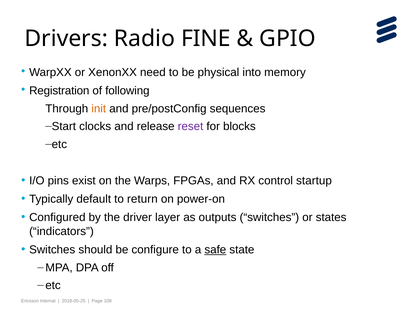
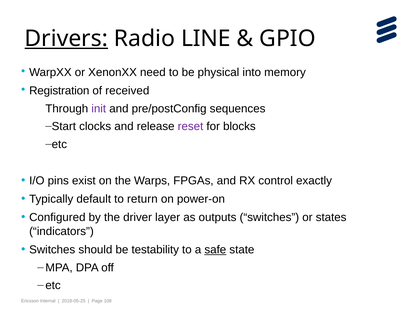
Drivers underline: none -> present (66, 39)
FINE: FINE -> LINE (206, 39)
following: following -> received (127, 91)
init colour: orange -> purple (99, 108)
startup: startup -> exactly (314, 180)
configure: configure -> testability (155, 249)
